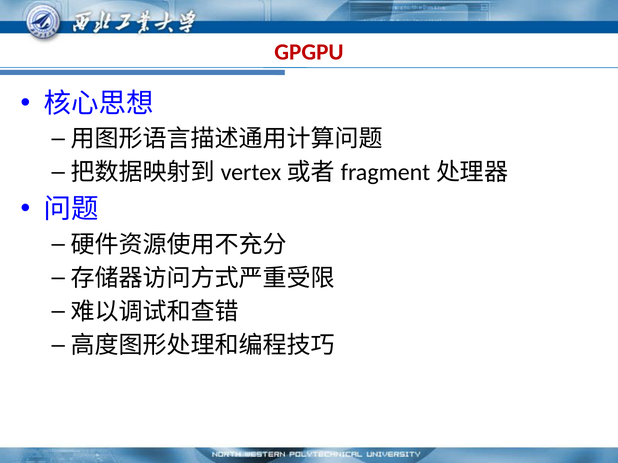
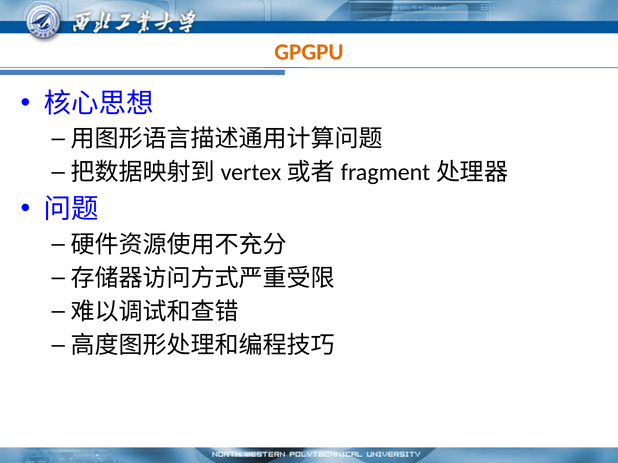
GPGPU colour: red -> orange (309, 52)
